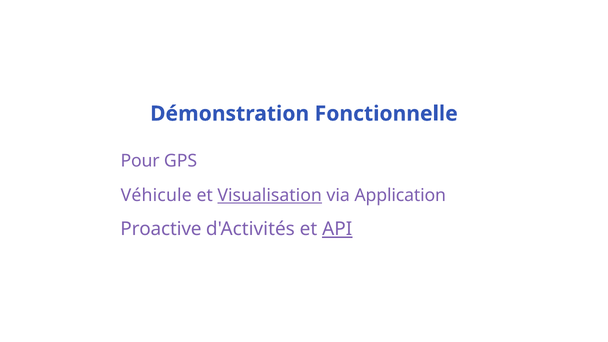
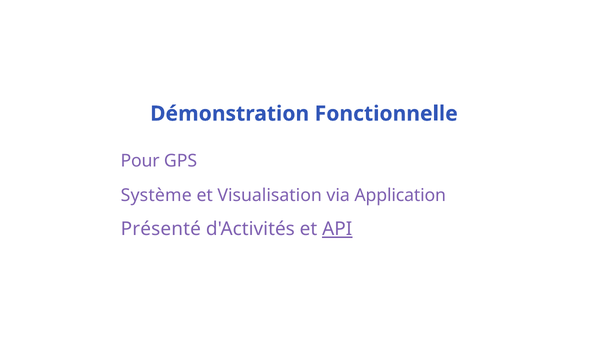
Véhicule: Véhicule -> Système (156, 195)
Visualisation underline: present -> none (270, 195)
Proactive: Proactive -> Présenté (161, 229)
